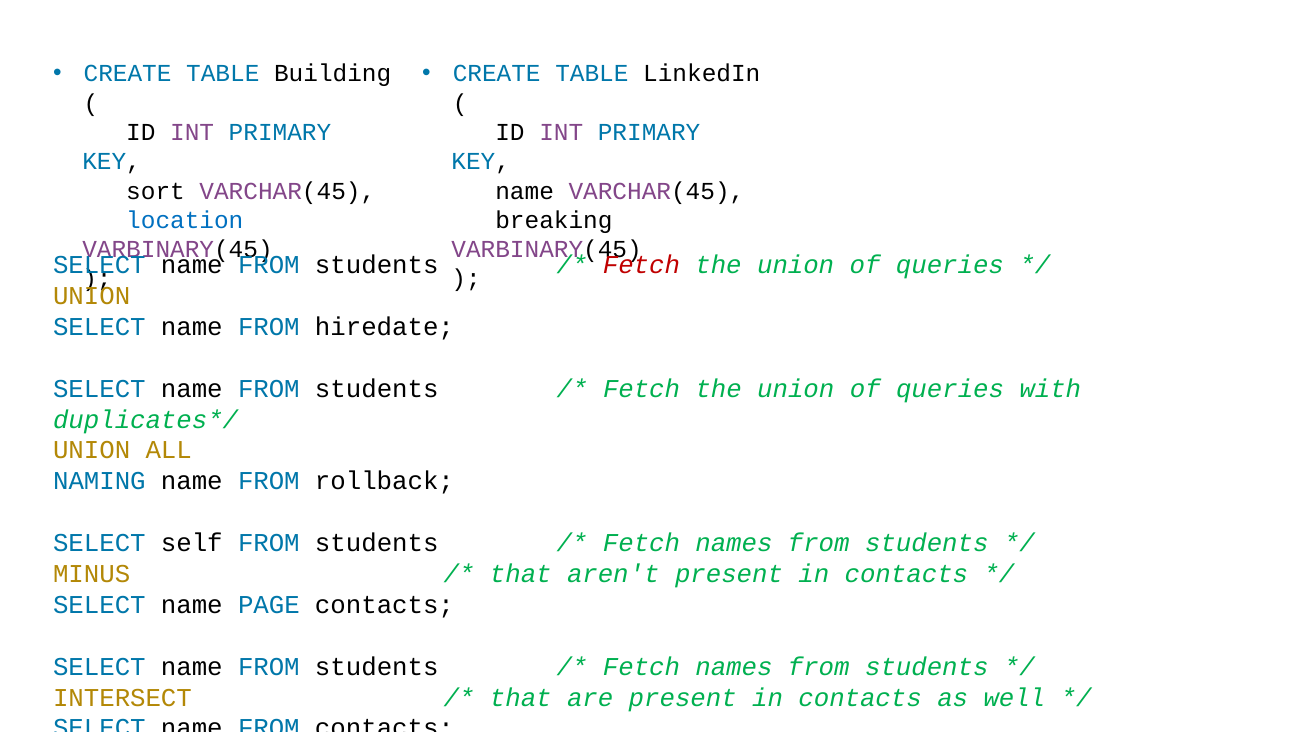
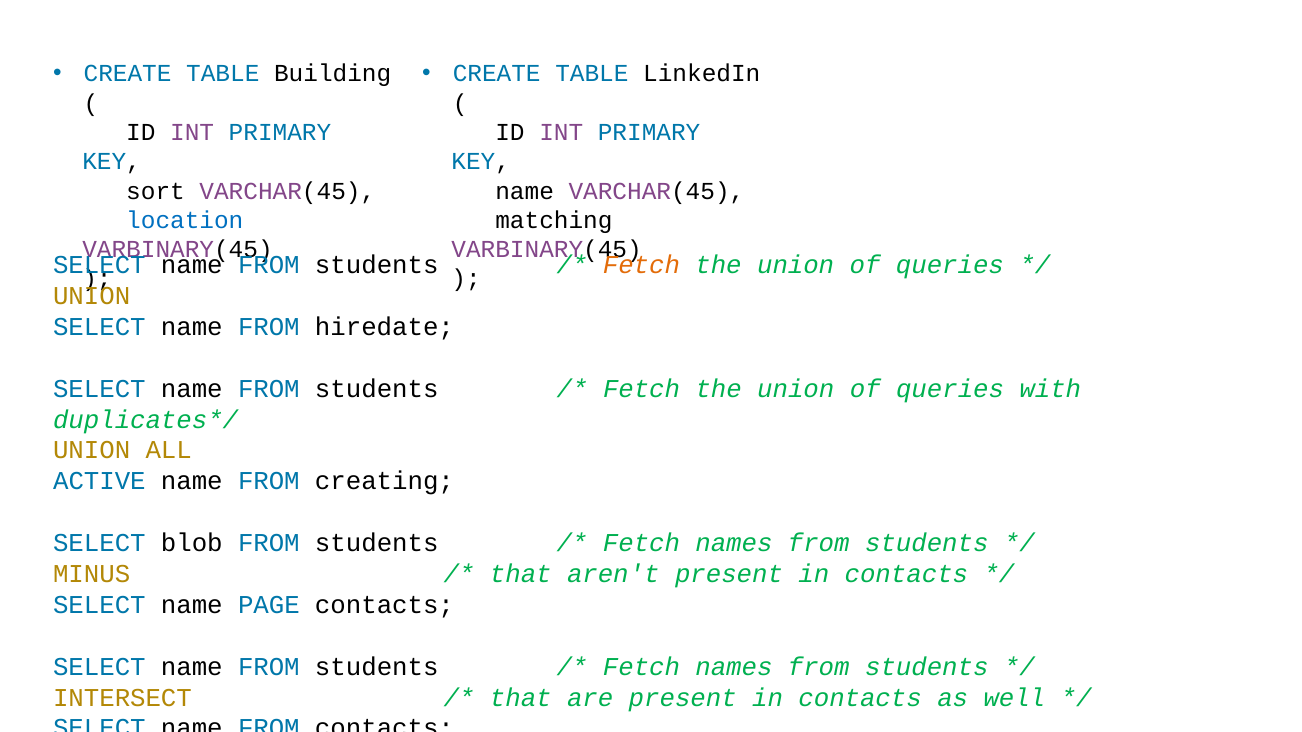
breaking: breaking -> matching (554, 220)
Fetch colour: red -> orange (641, 265)
NAMING: NAMING -> ACTIVE (99, 482)
rollback: rollback -> creating (384, 482)
self: self -> blob (192, 543)
